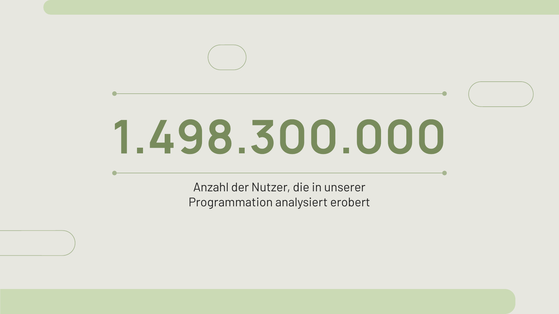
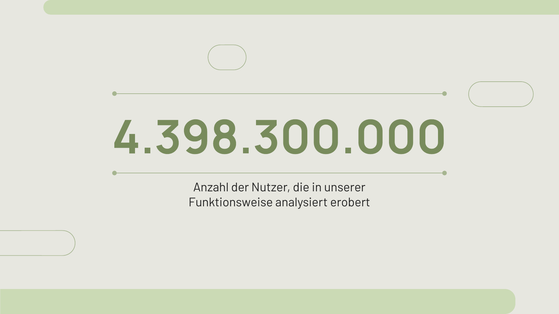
1.498.300.000: 1.498.300.000 -> 4.398.300.000 (280, 138)
Programmation: Programmation -> Funktionsweise (231, 203)
